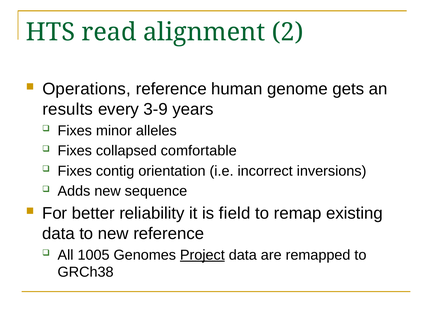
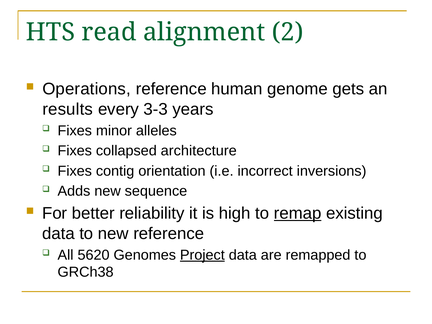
3-9: 3-9 -> 3-3 (156, 109)
comfortable: comfortable -> architecture (199, 151)
field: field -> high (235, 213)
remap underline: none -> present (298, 213)
1005: 1005 -> 5620 (94, 255)
